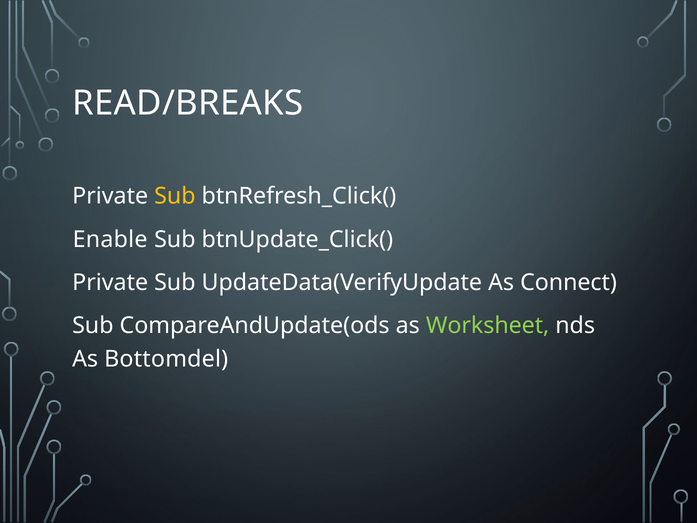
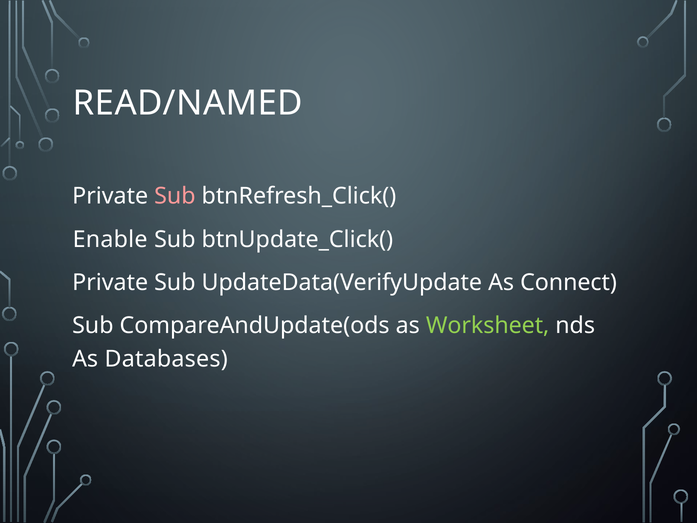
READ/BREAKS: READ/BREAKS -> READ/NAMED (188, 103)
Sub colour: yellow -> pink (175, 196)
Bottomdel: Bottomdel -> Databases (166, 359)
